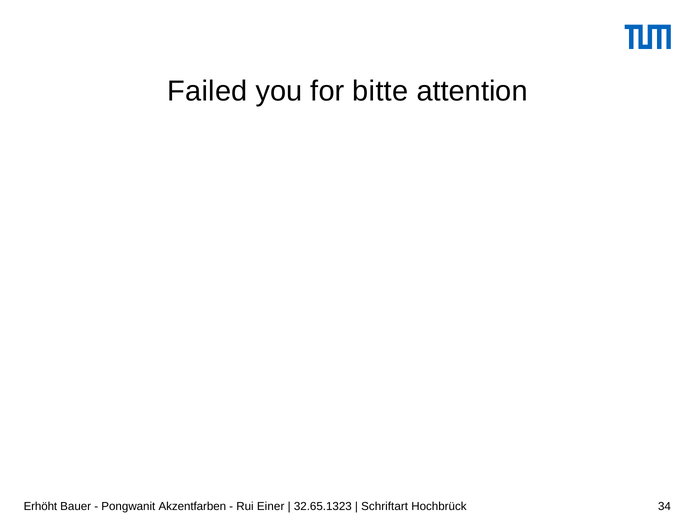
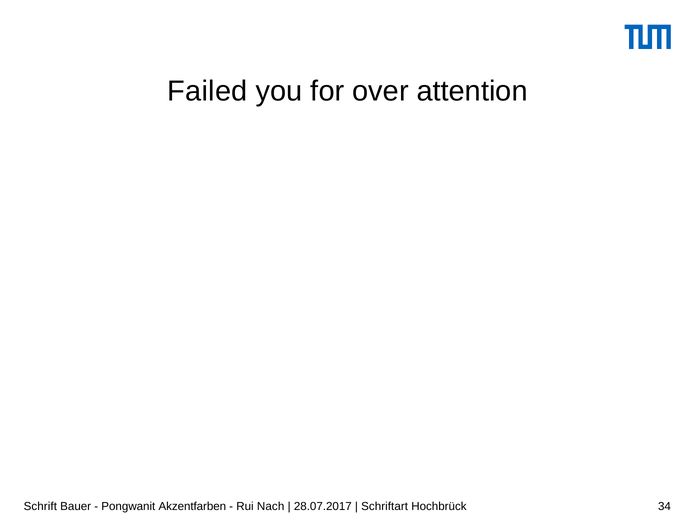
bitte: bitte -> over (381, 91)
Erhöht: Erhöht -> Schrift (40, 507)
Einer: Einer -> Nach (271, 507)
32.65.1323: 32.65.1323 -> 28.07.2017 (323, 507)
